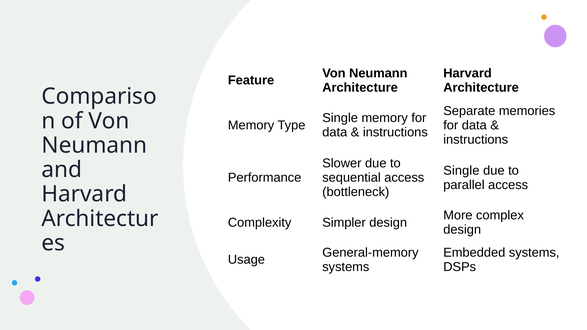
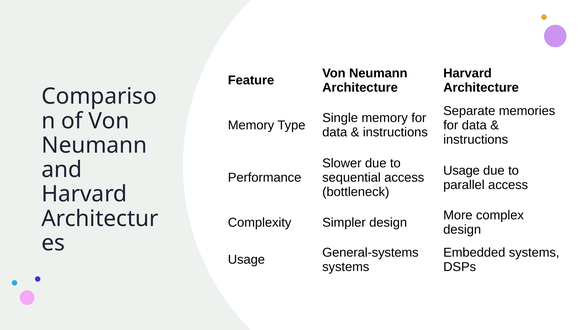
Single: Single -> Usage (462, 171)
General-memory: General-memory -> General-systems (370, 253)
